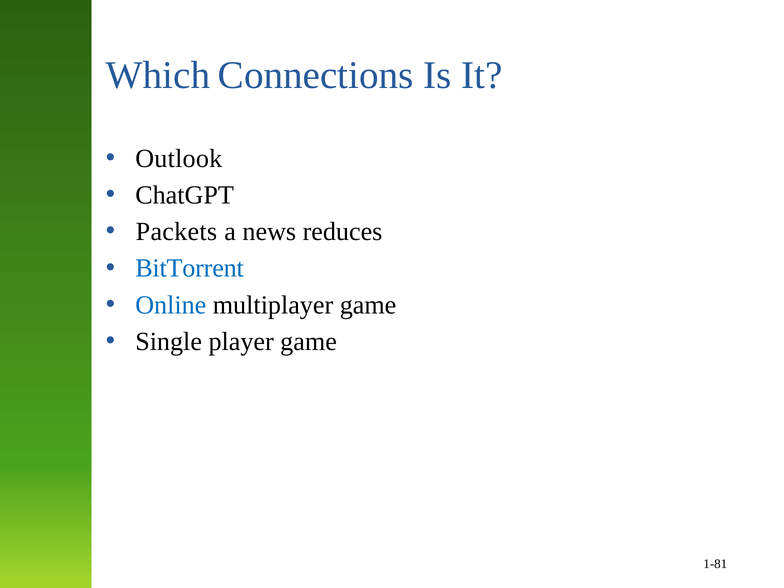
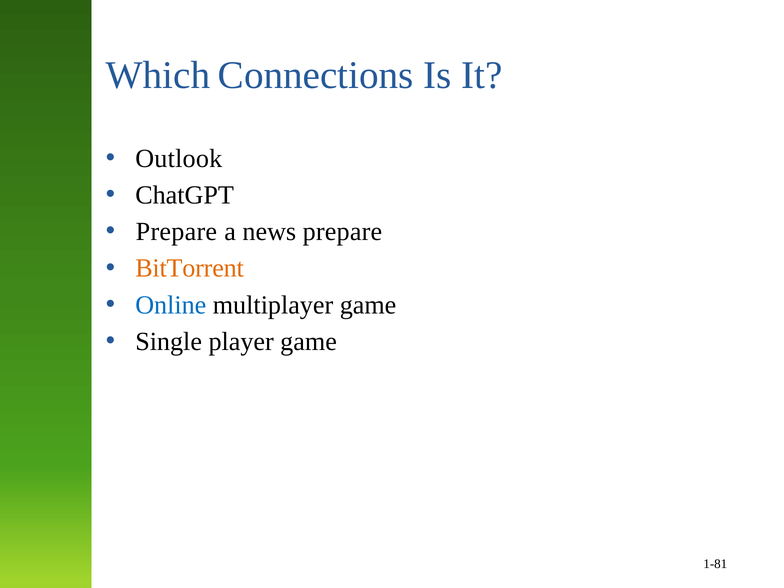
Packets: Packets -> Prepare (176, 232)
news reduces: reduces -> prepare (342, 232)
BitTorrent colour: blue -> orange (190, 268)
